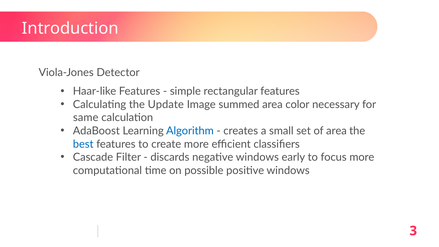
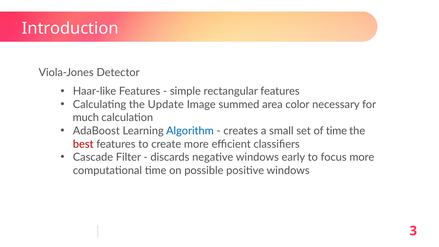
same: same -> much (86, 118)
of area: area -> time (337, 131)
best colour: blue -> red (83, 144)
